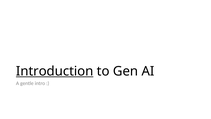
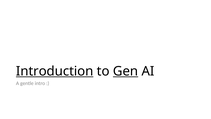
Gen underline: none -> present (126, 71)
